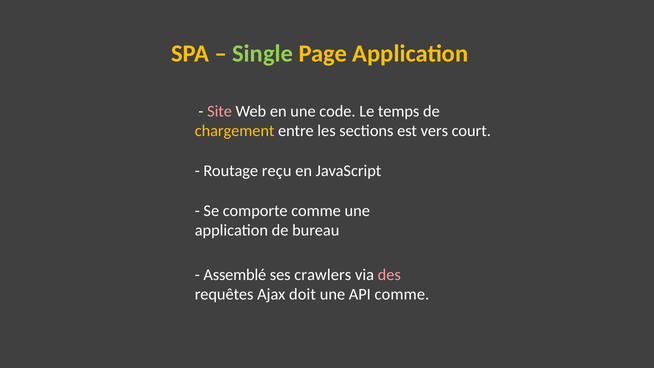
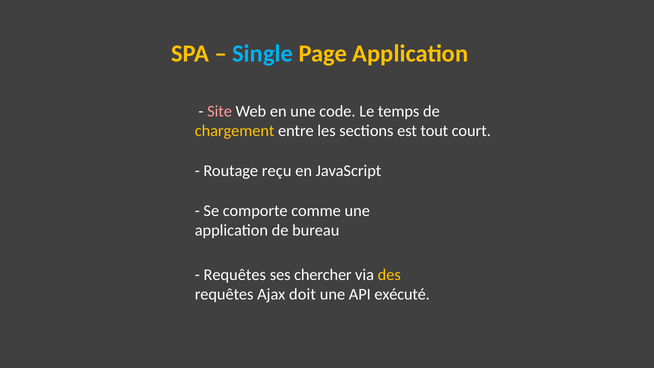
Single colour: light green -> light blue (263, 54)
vers: vers -> tout (434, 131)
Assemblé: Assemblé -> Requêtes (235, 275)
crawlers: crawlers -> chercher (323, 275)
des colour: pink -> yellow (389, 275)
API comme: comme -> exécuté (402, 294)
